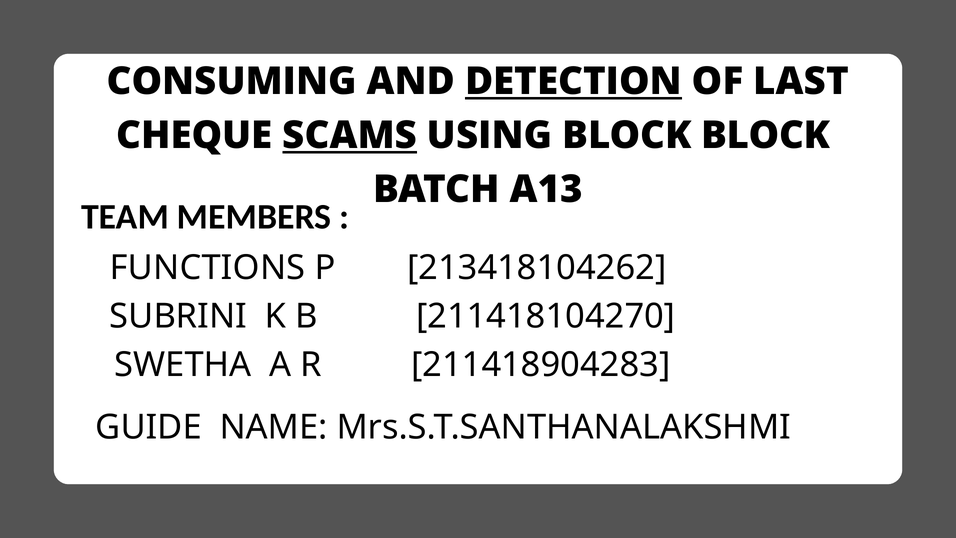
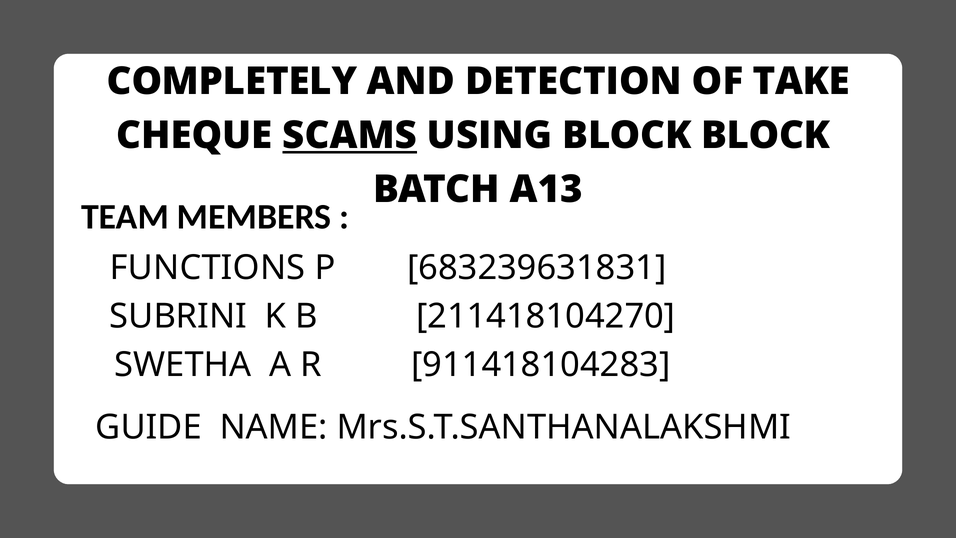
CONSUMING: CONSUMING -> COMPLETELY (232, 82)
DETECTION underline: present -> none (574, 82)
LAST: LAST -> TAKE (801, 82)
213418104262: 213418104262 -> 683239631831 (537, 268)
211418904283: 211418904283 -> 911418104283 (541, 365)
